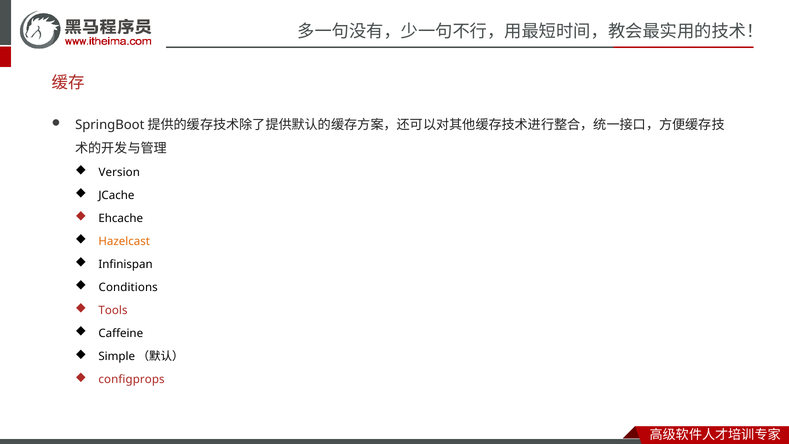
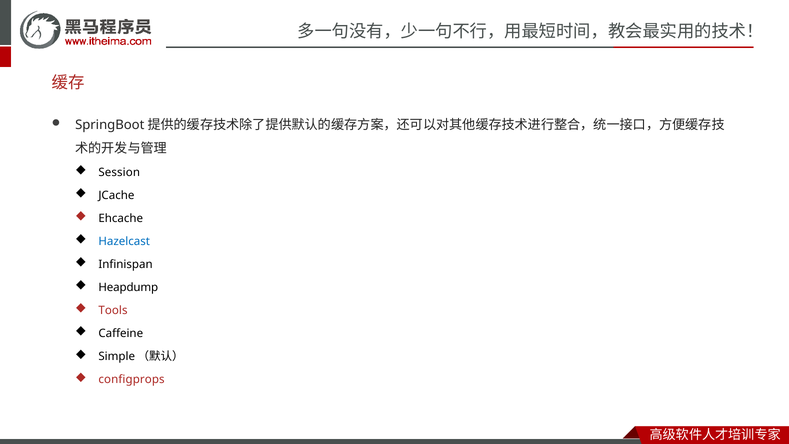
Version: Version -> Session (119, 172)
Hazelcast colour: orange -> blue (124, 241)
Conditions: Conditions -> Heapdump (128, 287)
